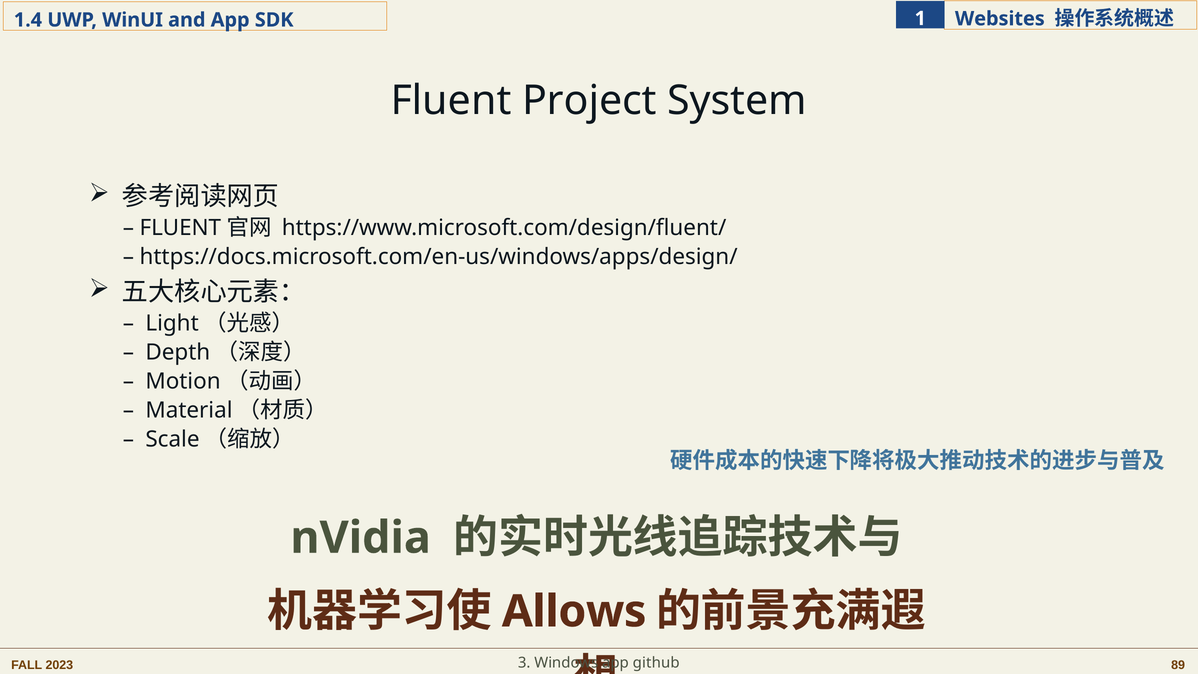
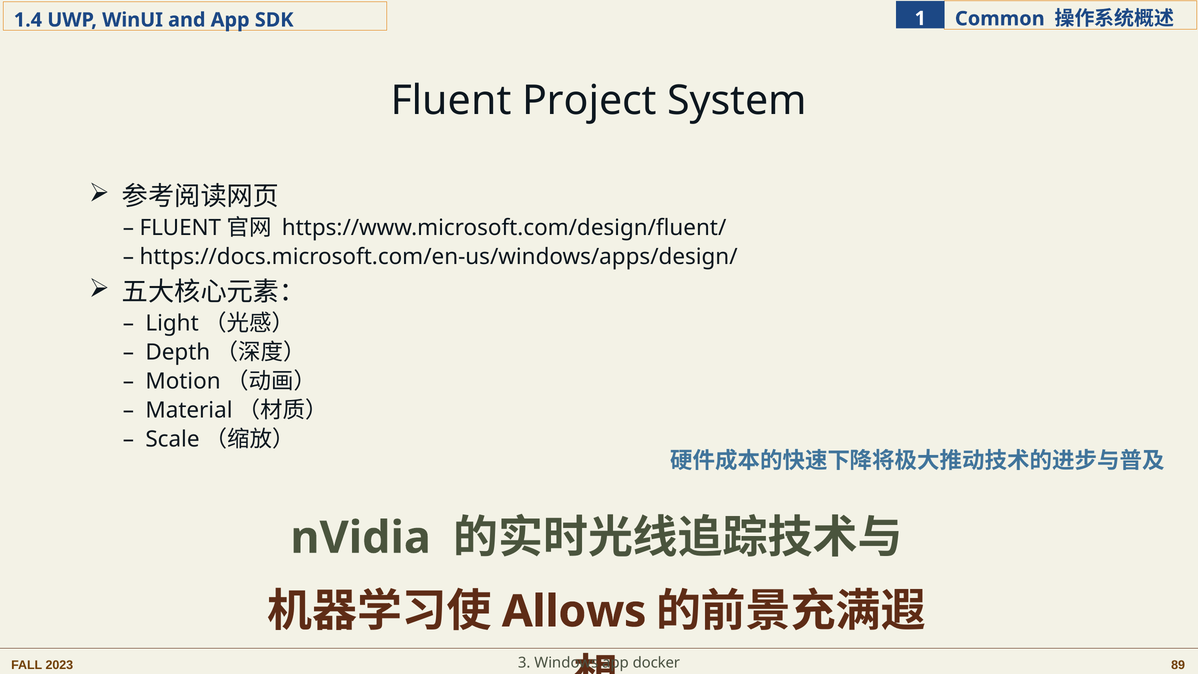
Websites: Websites -> Common (1000, 19)
github: github -> docker (656, 663)
